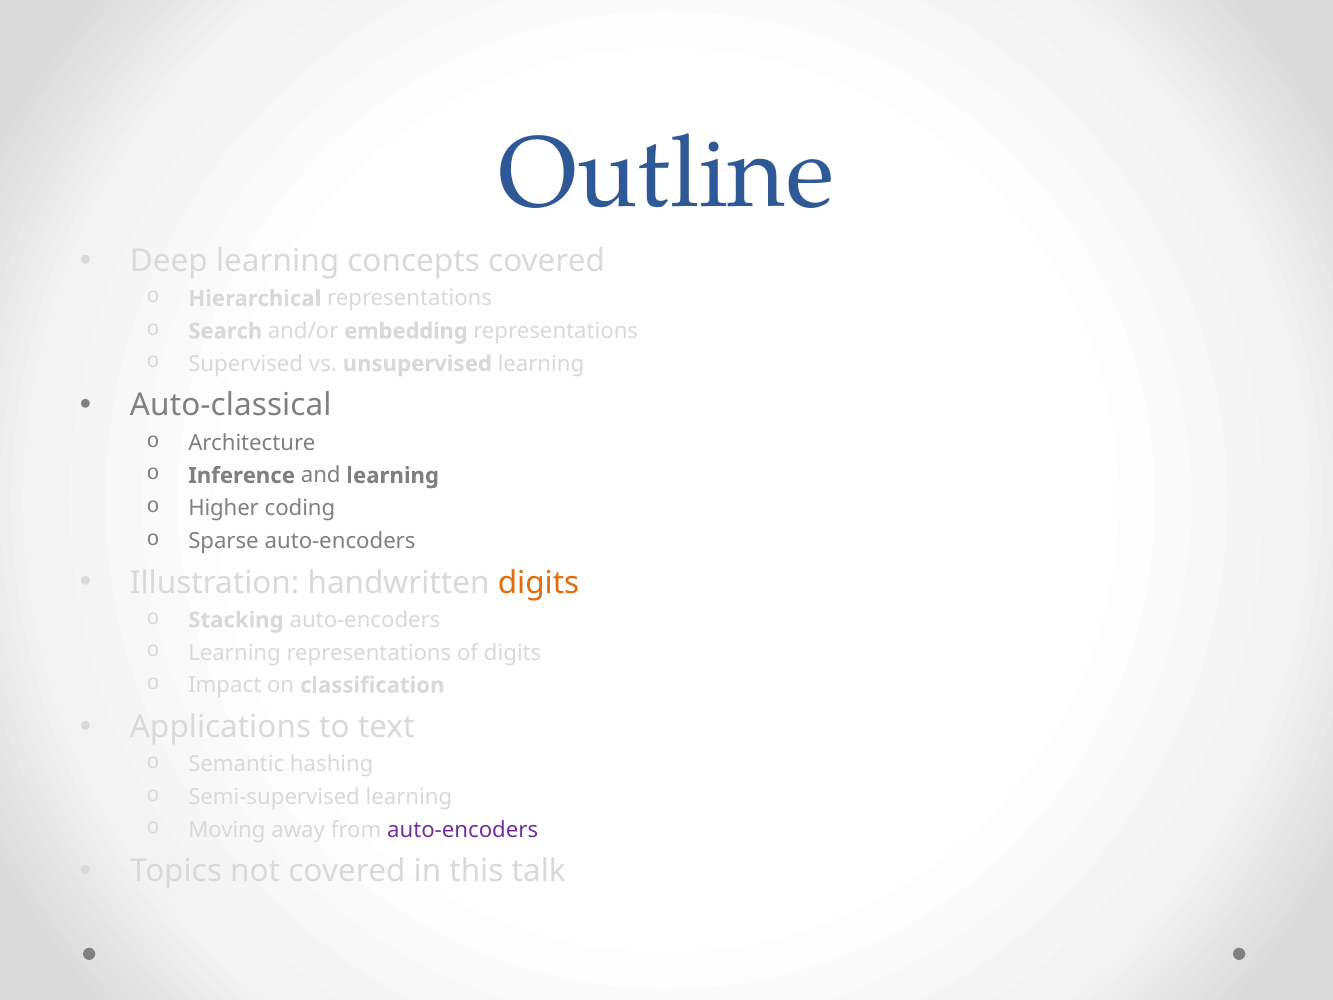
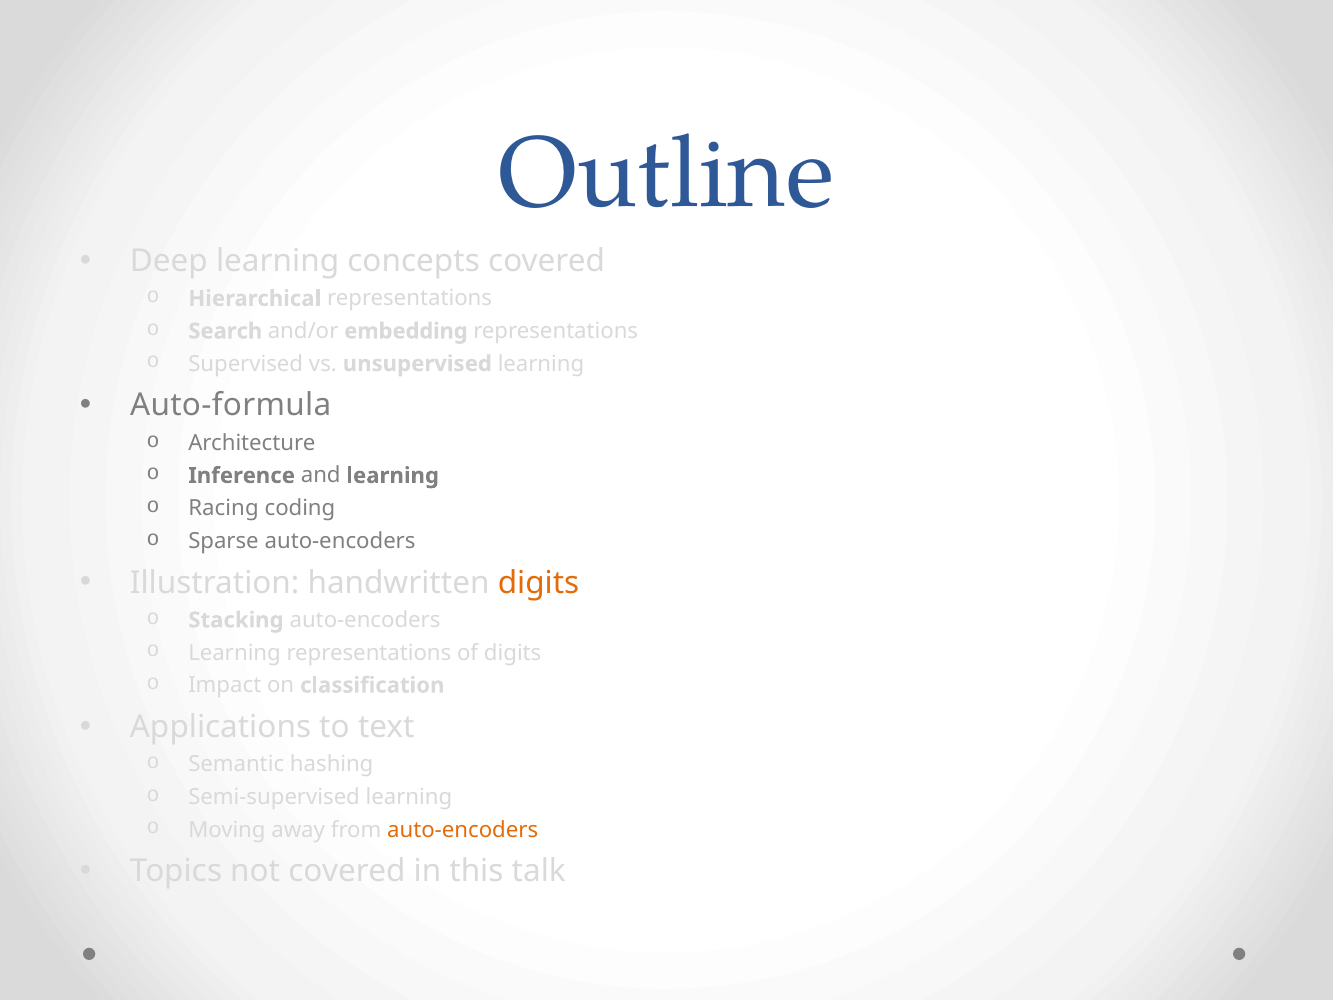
Auto-classical: Auto-classical -> Auto-formula (231, 405)
Higher: Higher -> Racing (223, 508)
auto-encoders colour: purple -> orange (463, 830)
